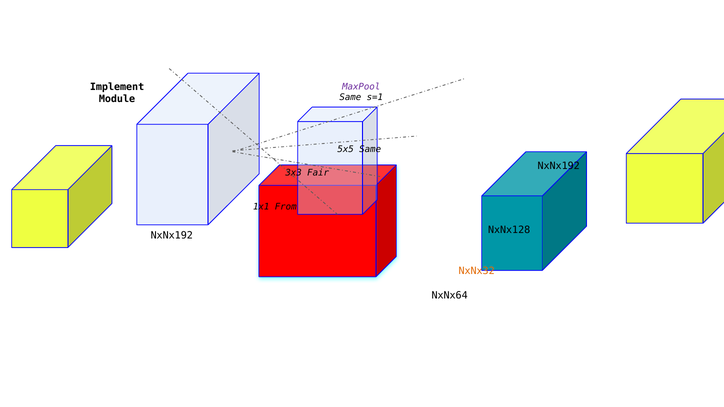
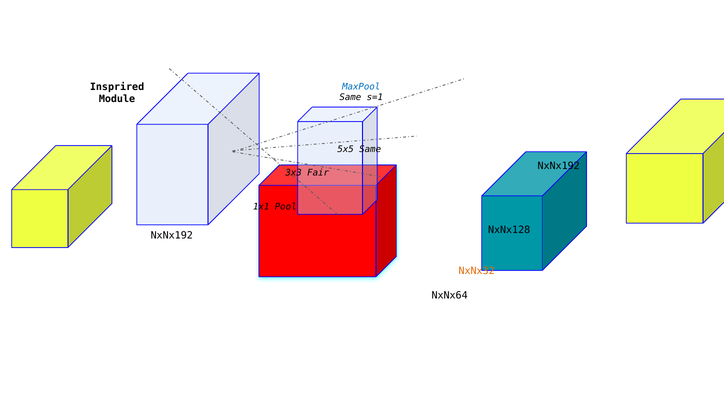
Implement: Implement -> Insprired (117, 87)
MaxPool colour: purple -> blue (361, 87)
From: From -> Pool (286, 207)
